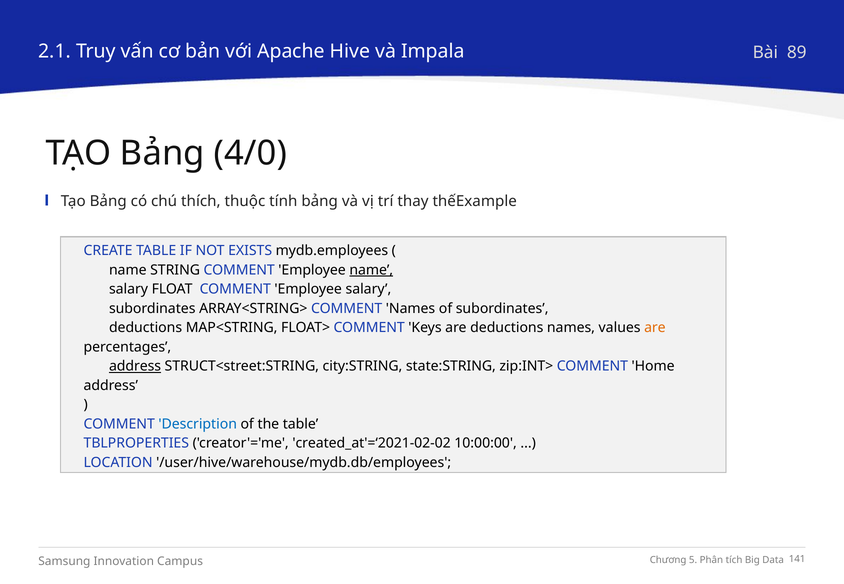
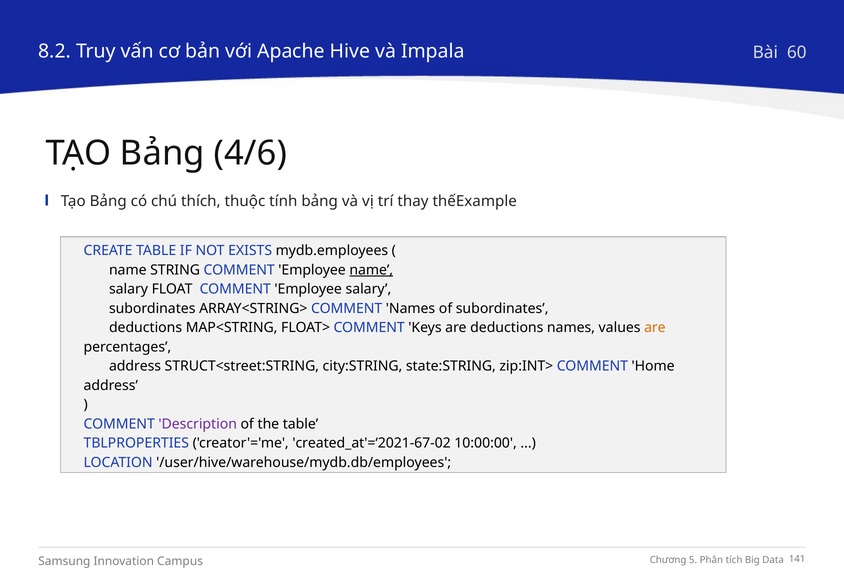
2.1: 2.1 -> 8.2 (55, 51)
89: 89 -> 60 (797, 53)
4/0: 4/0 -> 4/6 (250, 153)
address underline: present -> none (135, 367)
Description colour: blue -> purple (198, 424)
created_at'=‘2021-02-02: created_at'=‘2021-02-02 -> created_at'=‘2021-67-02 (372, 444)
